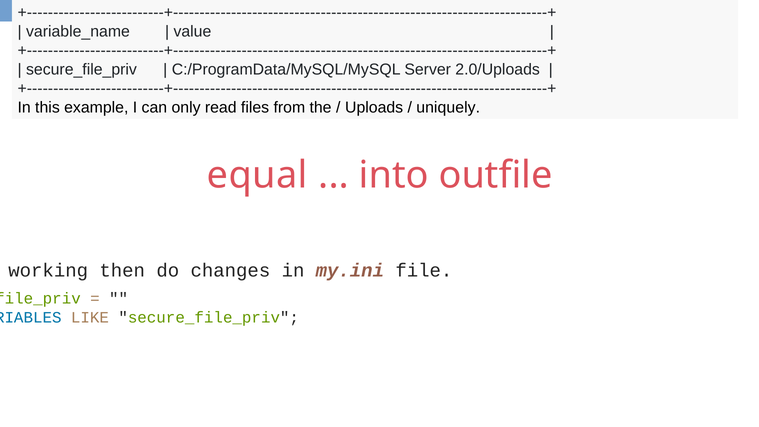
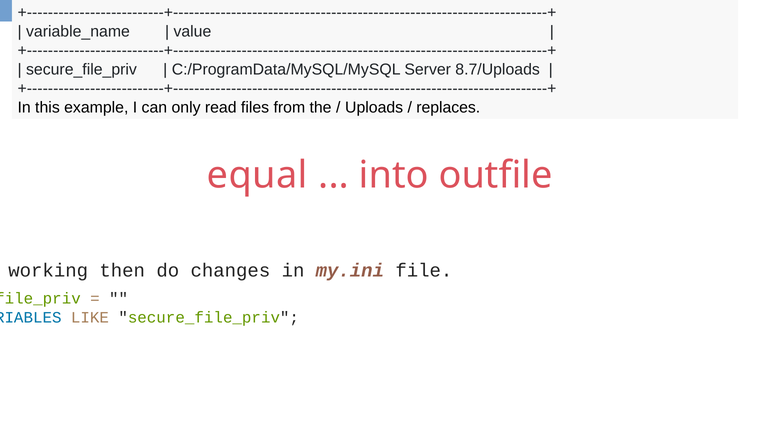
2.0/Uploads: 2.0/Uploads -> 8.7/Uploads (498, 70)
uniquely: uniquely -> replaces (448, 108)
